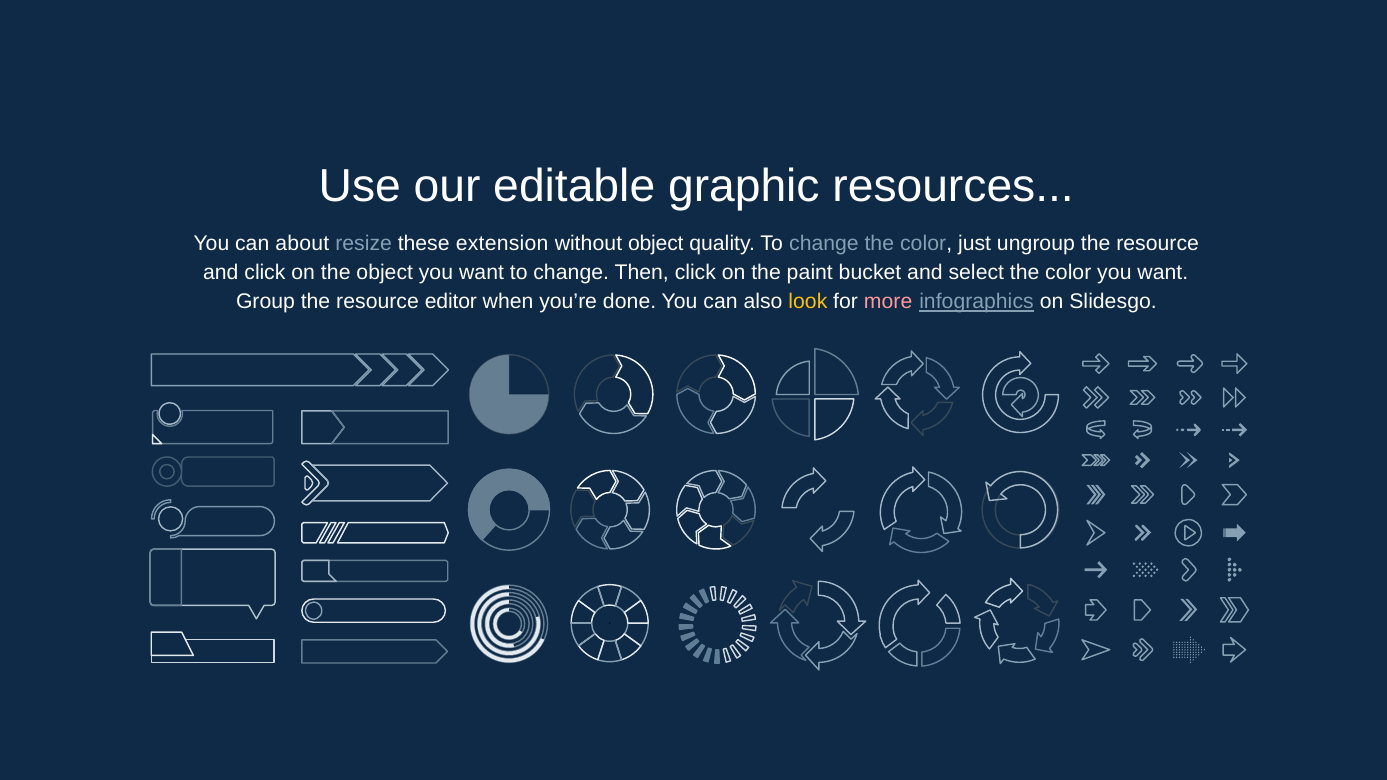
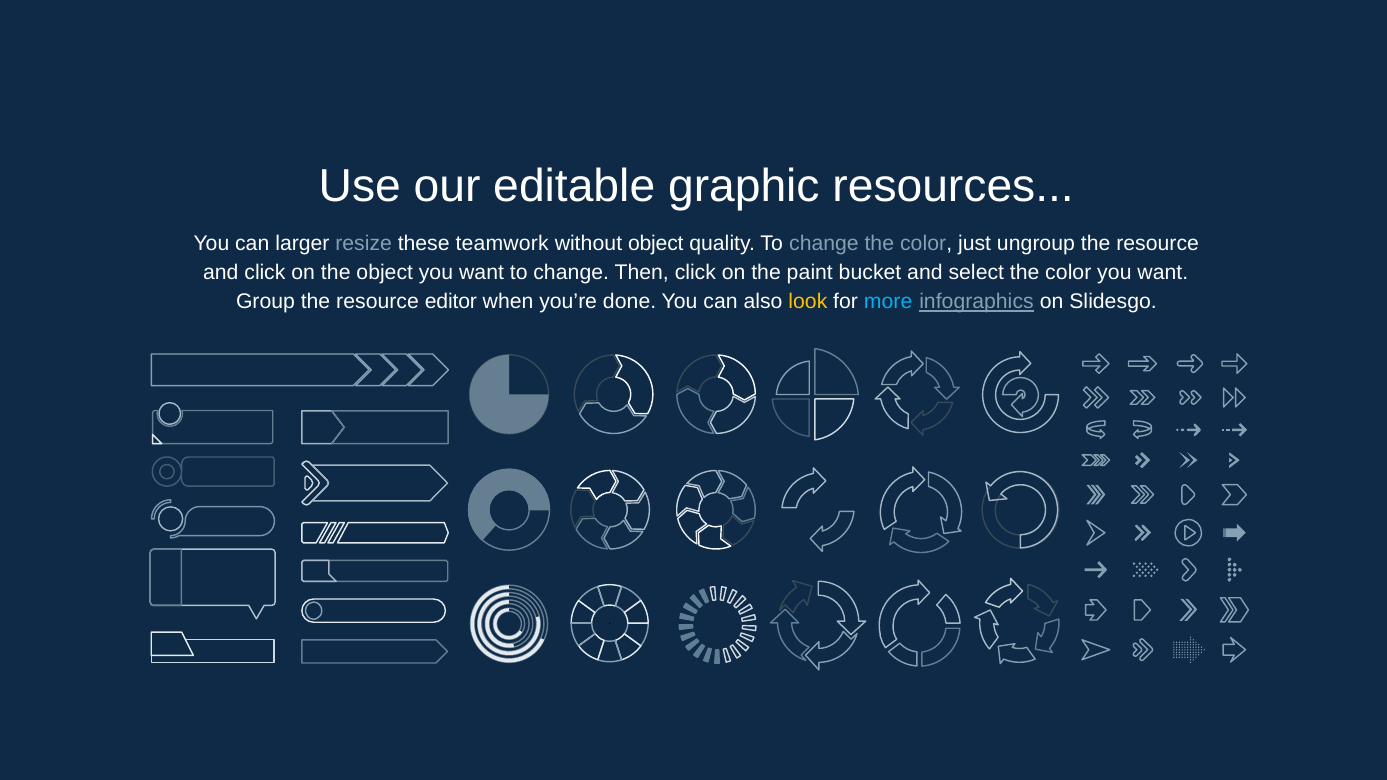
about: about -> larger (302, 243)
extension: extension -> teamwork (502, 243)
more colour: pink -> light blue (888, 302)
